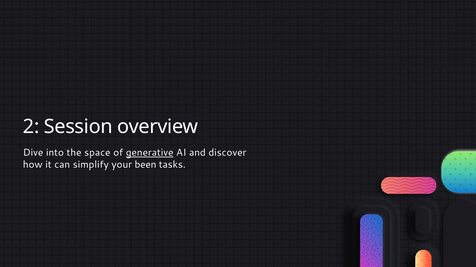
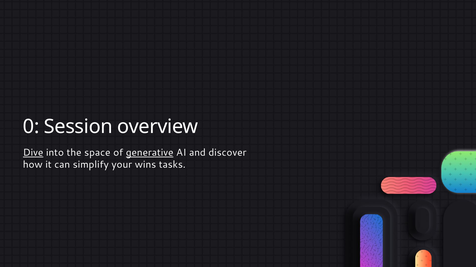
2: 2 -> 0 (31, 127)
Dive underline: none -> present (33, 153)
been: been -> wins (145, 165)
